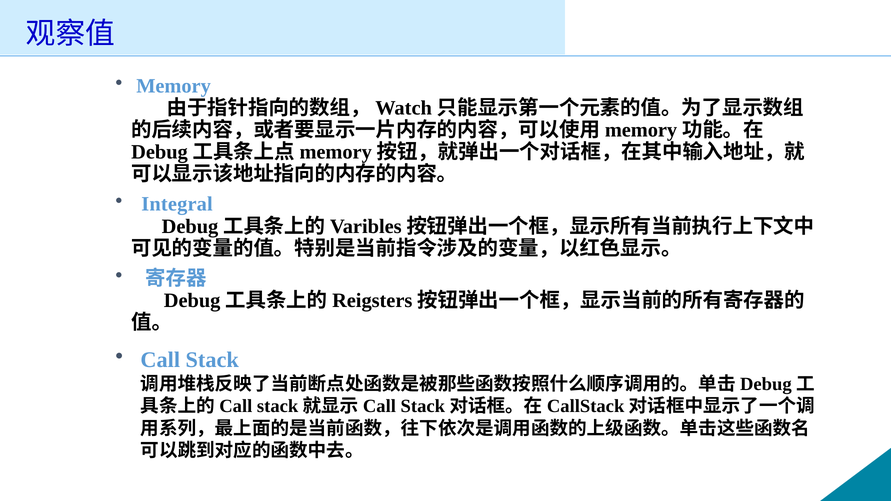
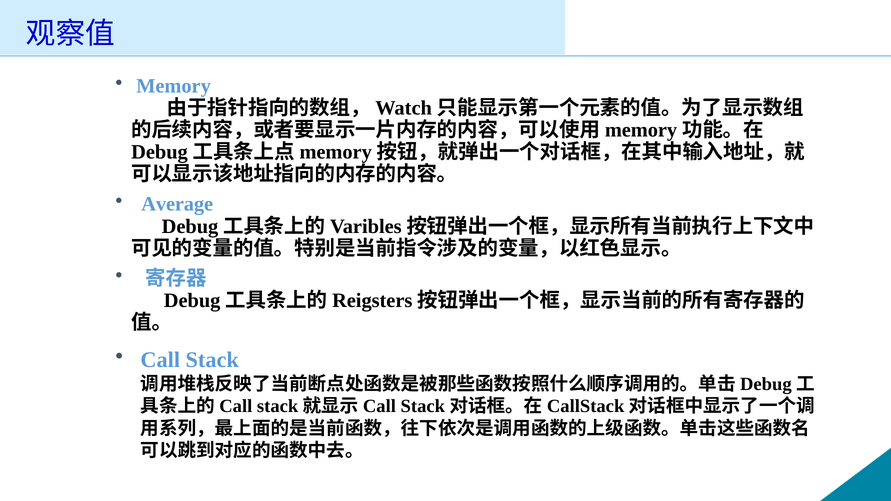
Integral: Integral -> Average (177, 204)
